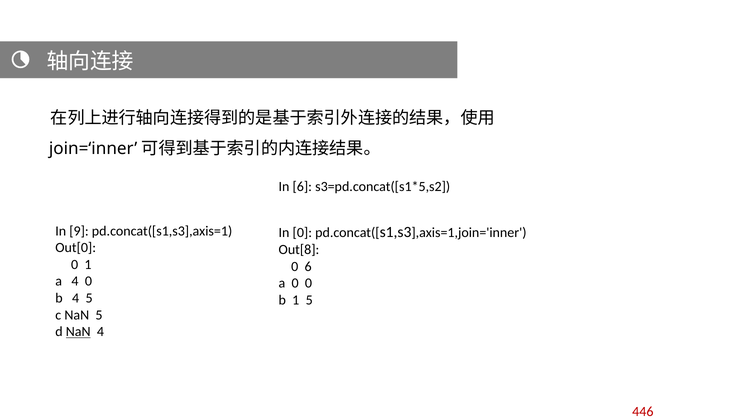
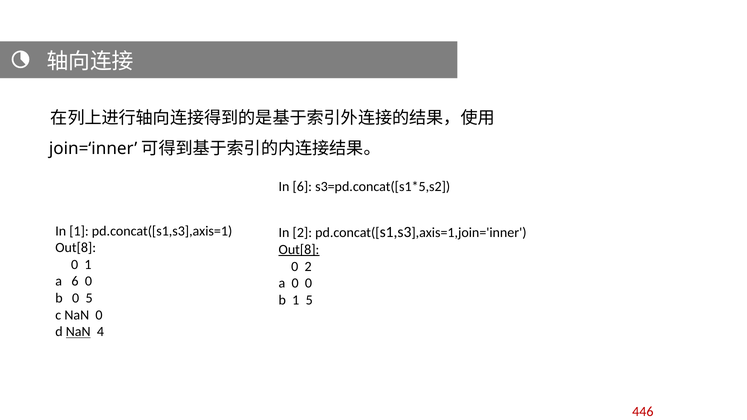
In 9: 9 -> 1 (79, 231)
In 0: 0 -> 2 (302, 233)
Out[0: Out[0 -> Out[8 (76, 248)
Out[8 underline: none -> present (299, 250)
0 6: 6 -> 2 (308, 267)
a 4: 4 -> 6 (75, 281)
b 4: 4 -> 0 (76, 298)
NaN 5: 5 -> 0 (99, 315)
